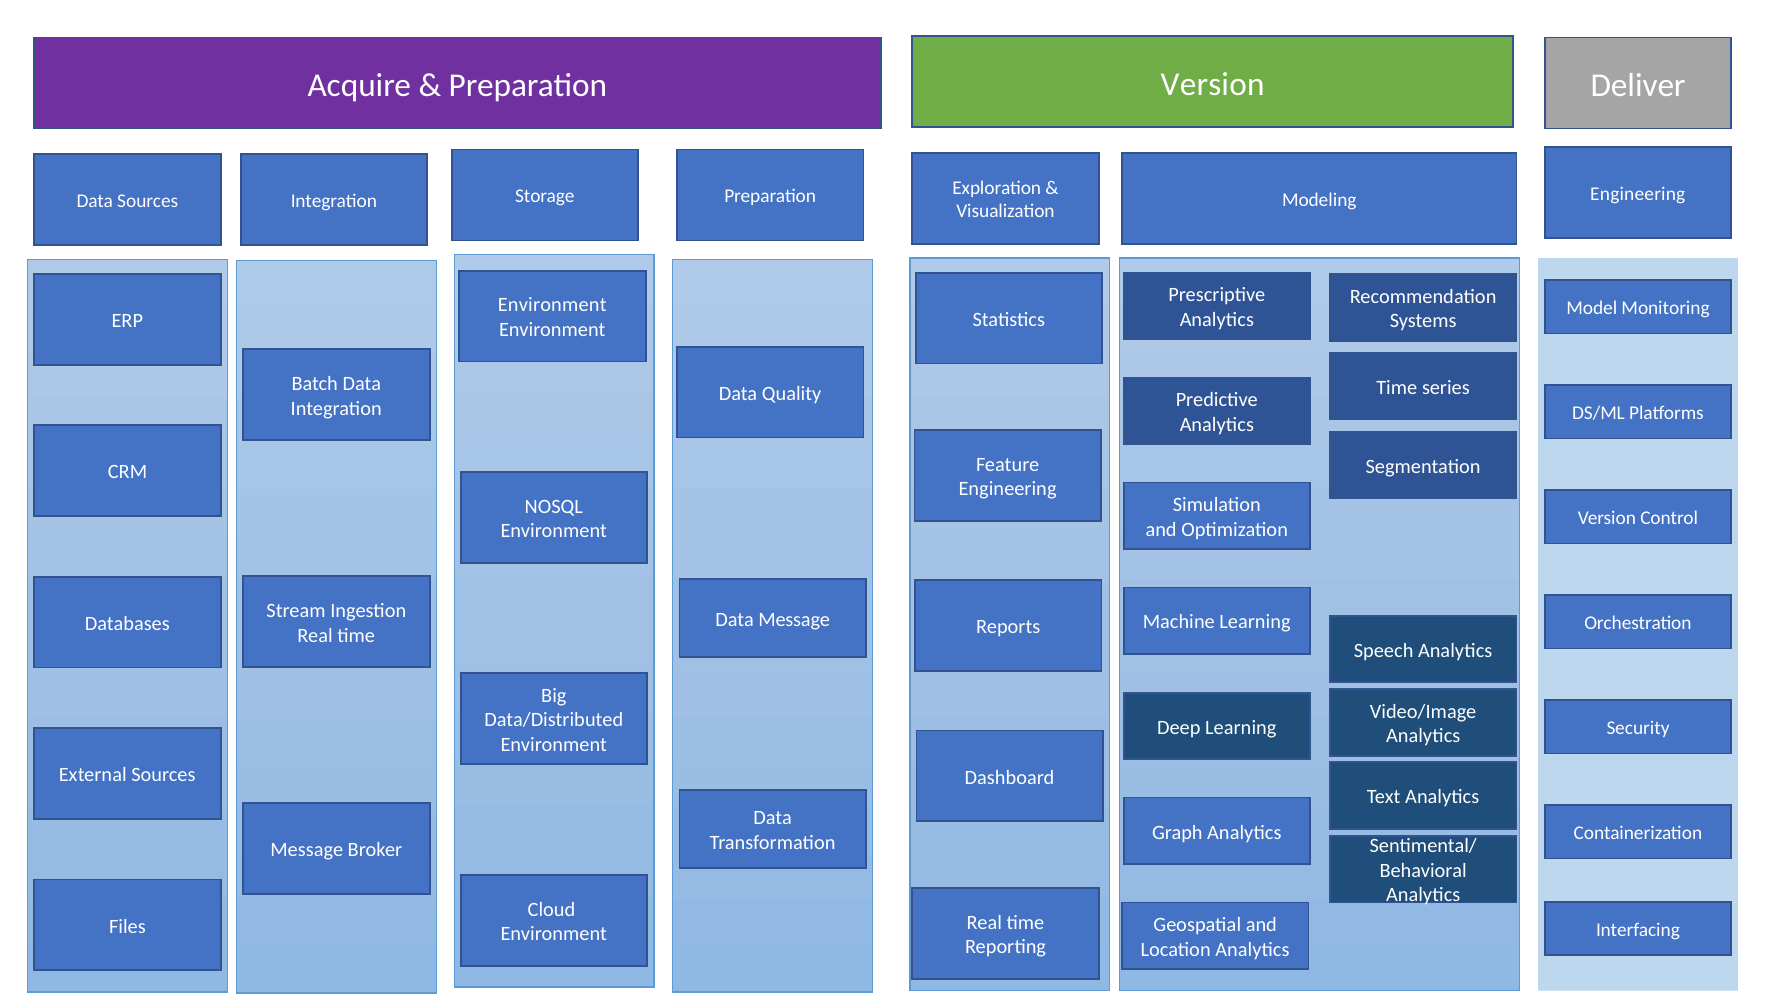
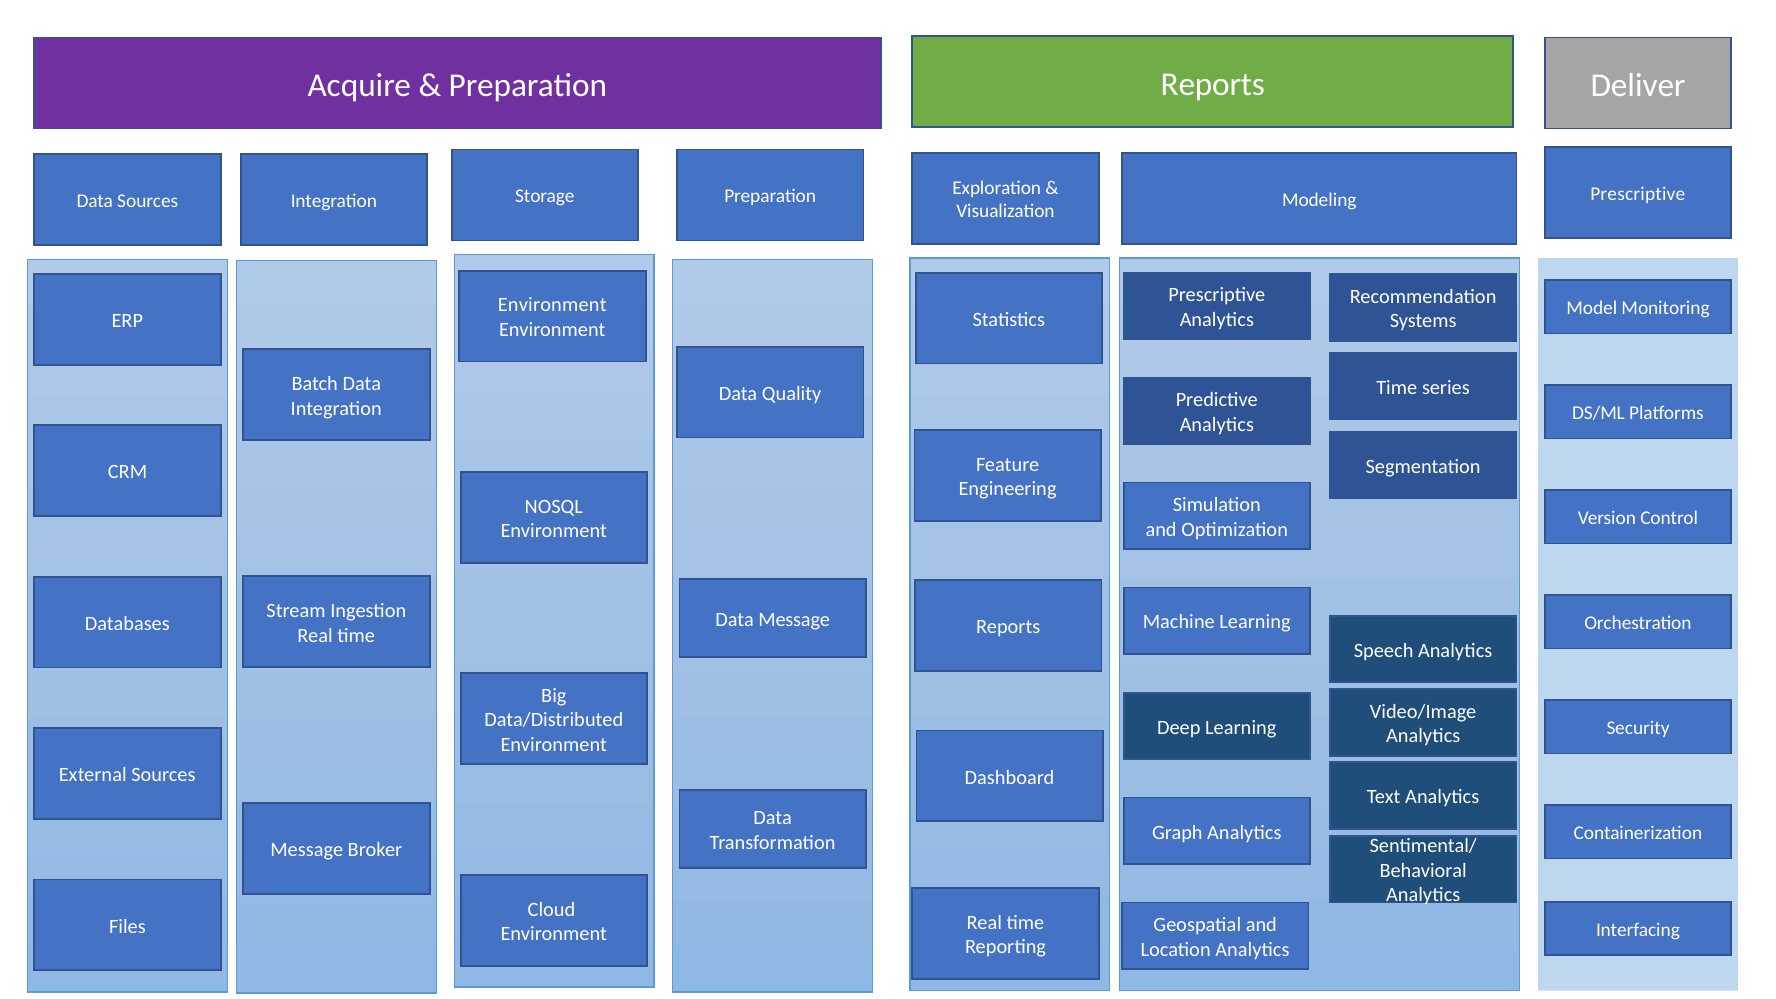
Preparation Version: Version -> Reports (1213, 84)
Modeling Engineering: Engineering -> Prescriptive (1638, 194)
